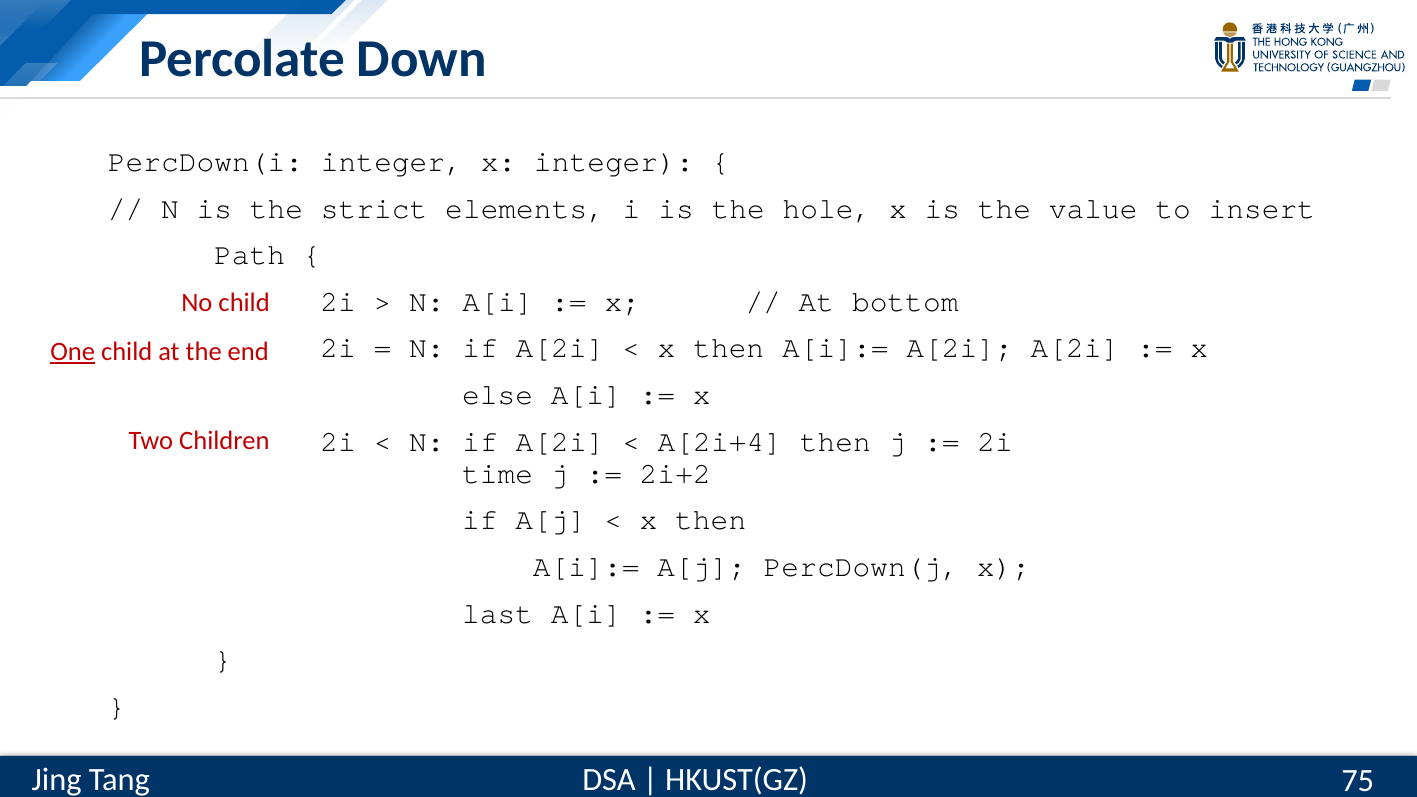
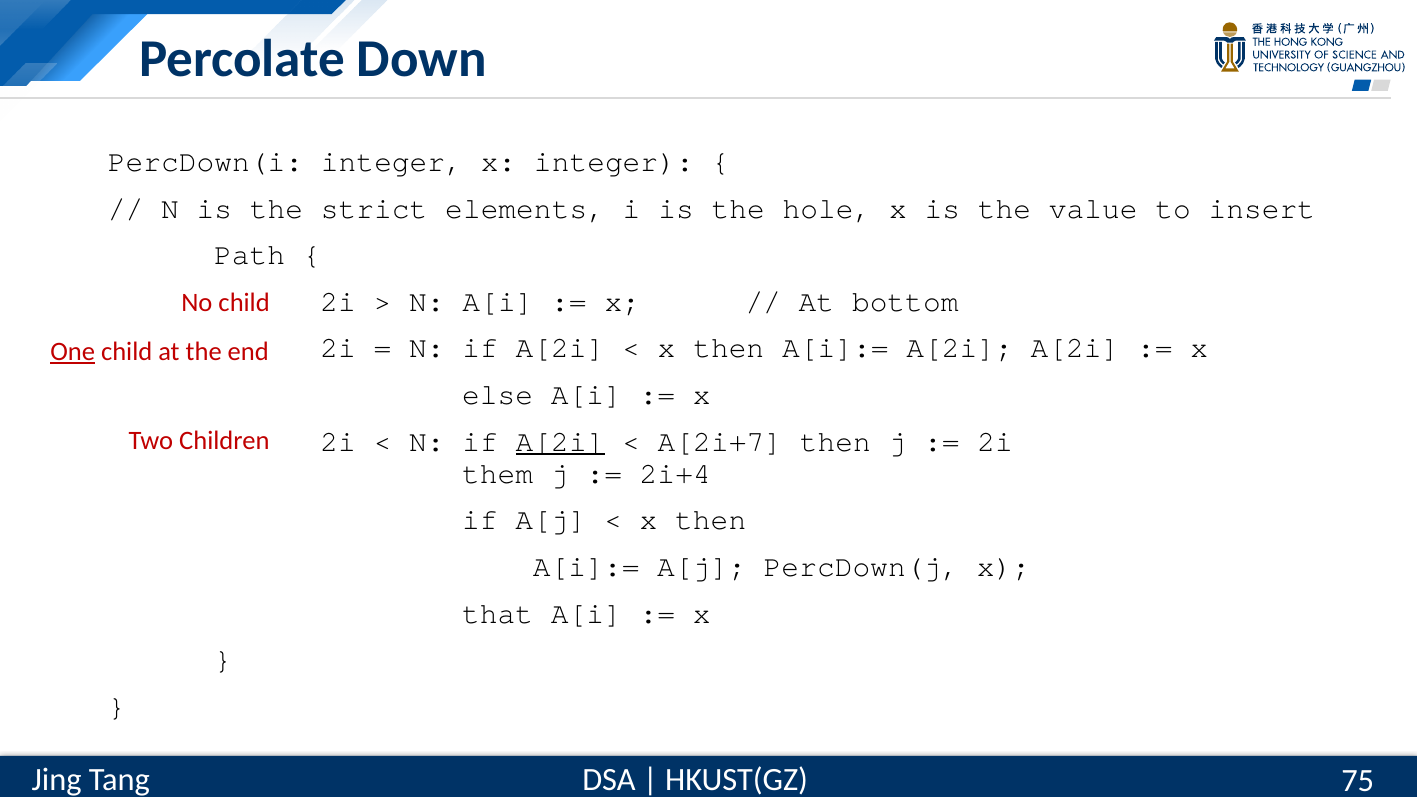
A[2i underline: none -> present (560, 442)
A[2i+4: A[2i+4 -> A[2i+7 (720, 442)
time: time -> them (498, 473)
2i+2: 2i+2 -> 2i+4 (675, 473)
last: last -> that (498, 613)
